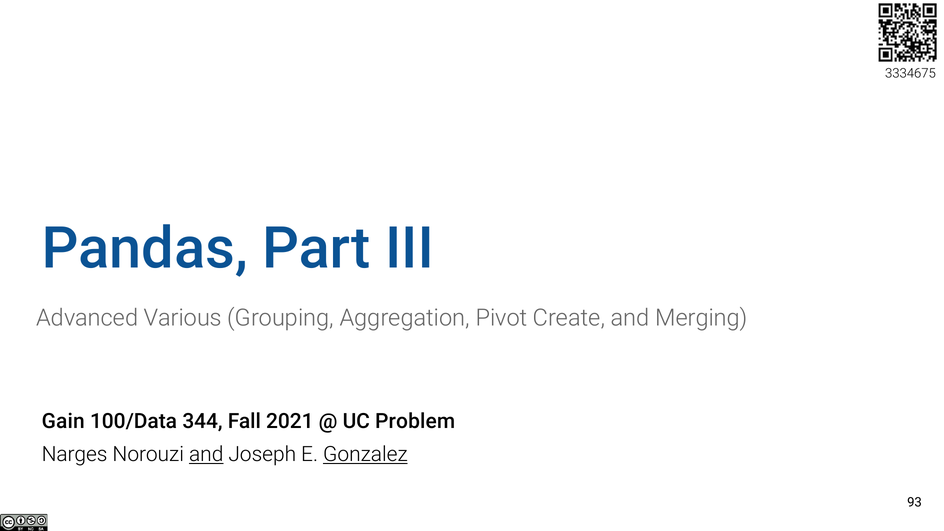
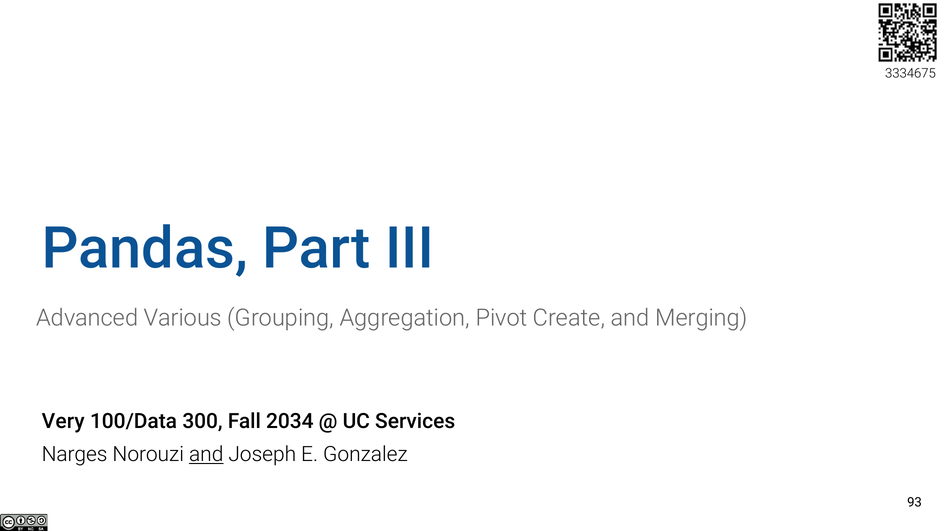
Gain: Gain -> Very (63, 421)
344: 344 -> 300 (202, 421)
2021: 2021 -> 2034 (290, 421)
Problem: Problem -> Services (415, 421)
Gonzalez underline: present -> none (365, 454)
